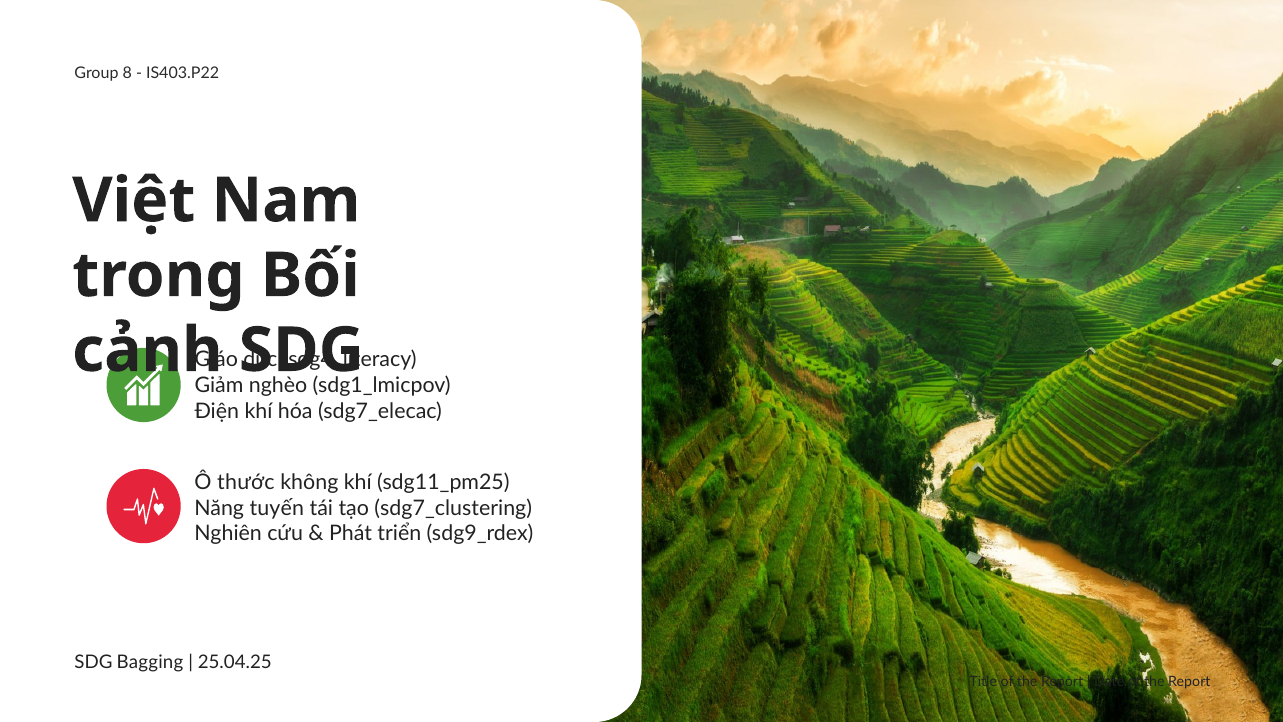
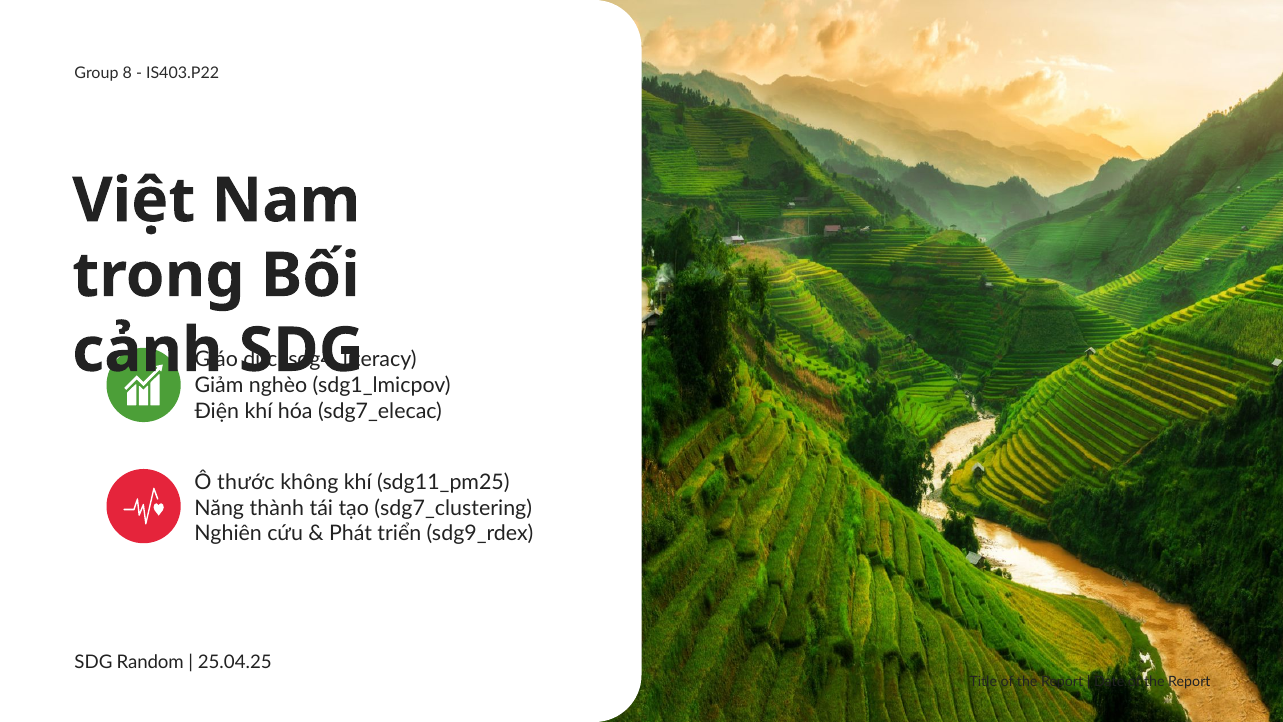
tuyến: tuyến -> thành (277, 508)
Bagging: Bagging -> Random (150, 662)
